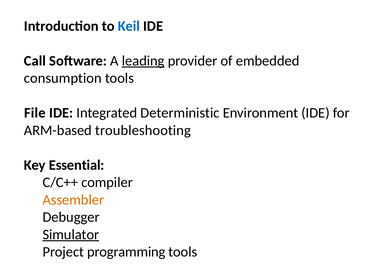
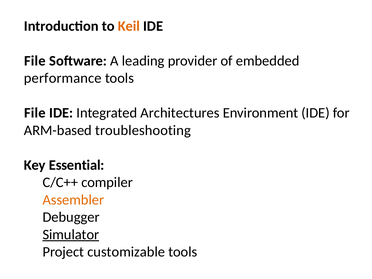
Keil colour: blue -> orange (129, 26)
Call: Call -> File (35, 61)
leading underline: present -> none (143, 61)
consumption: consumption -> performance (63, 78)
Deterministic: Deterministic -> Architectures (180, 113)
programming: programming -> customizable (126, 252)
